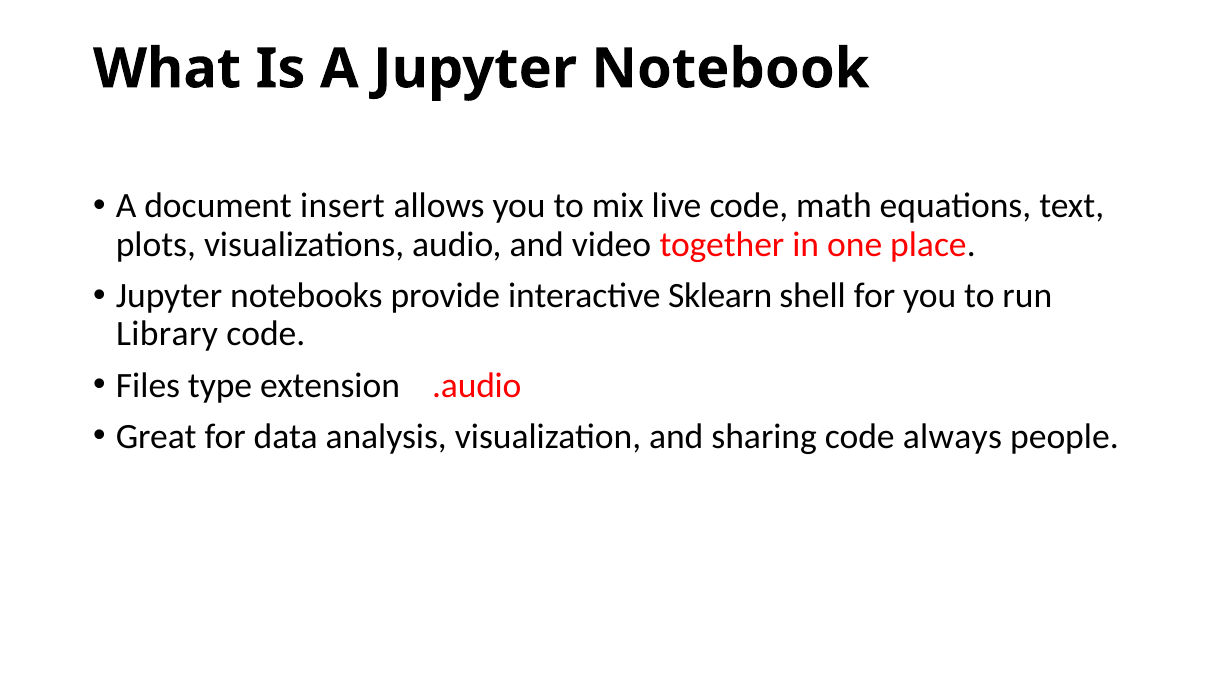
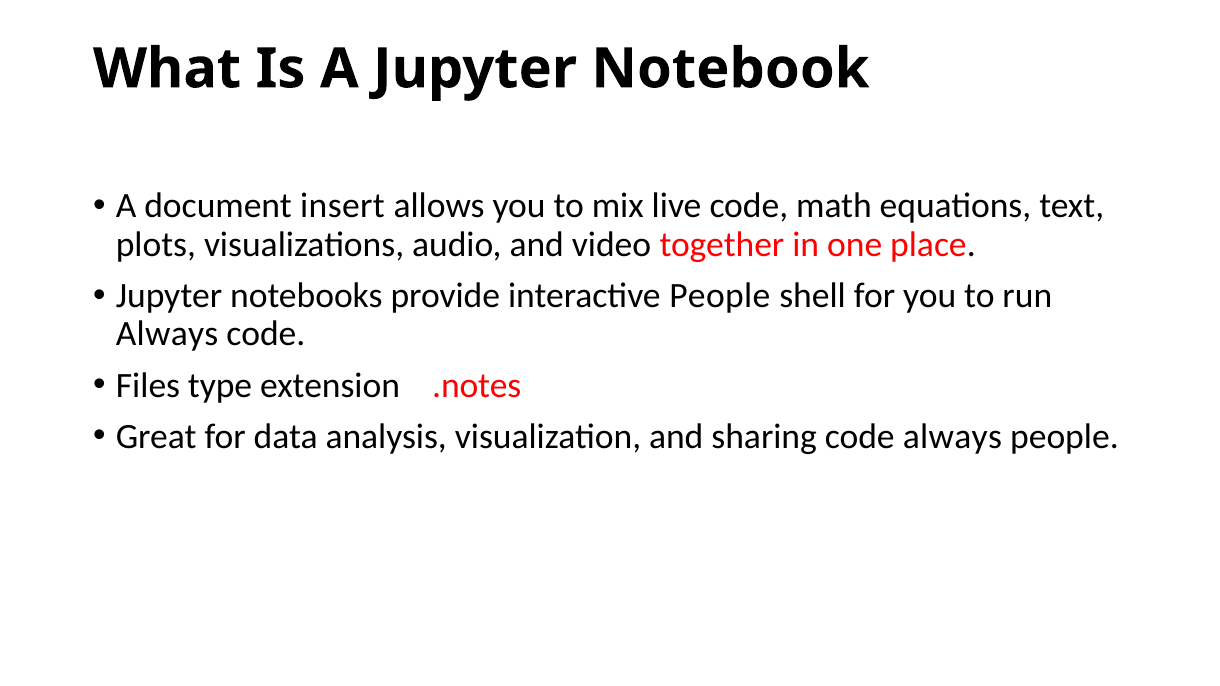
interactive Sklearn: Sklearn -> People (720, 296)
Library: Library -> Always (167, 334)
.audio: .audio -> .notes (477, 385)
